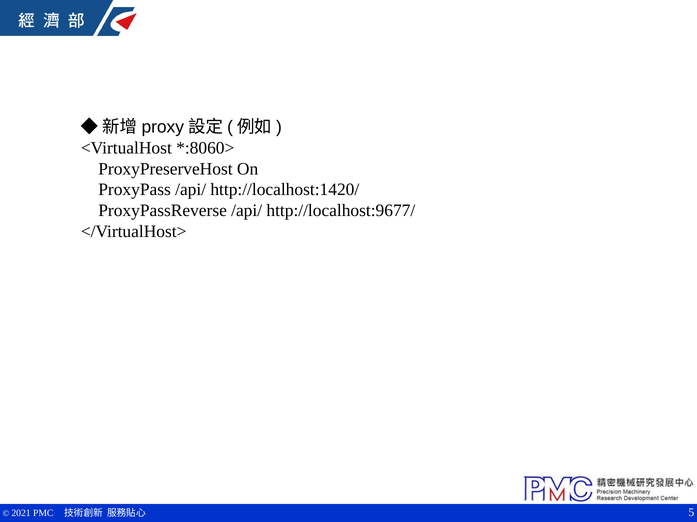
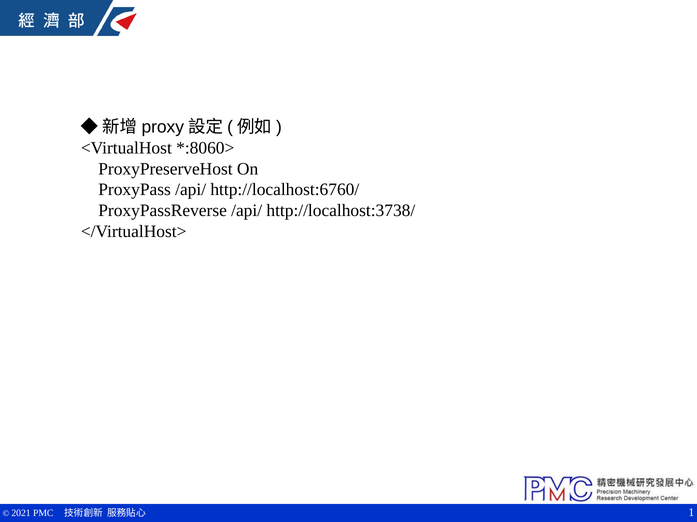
http://localhost:1420/: http://localhost:1420/ -> http://localhost:6760/ (285, 190)
http://localhost:9677/: http://localhost:9677/ -> http://localhost:3738/ (341, 211)
5: 5 -> 1 (691, 513)
